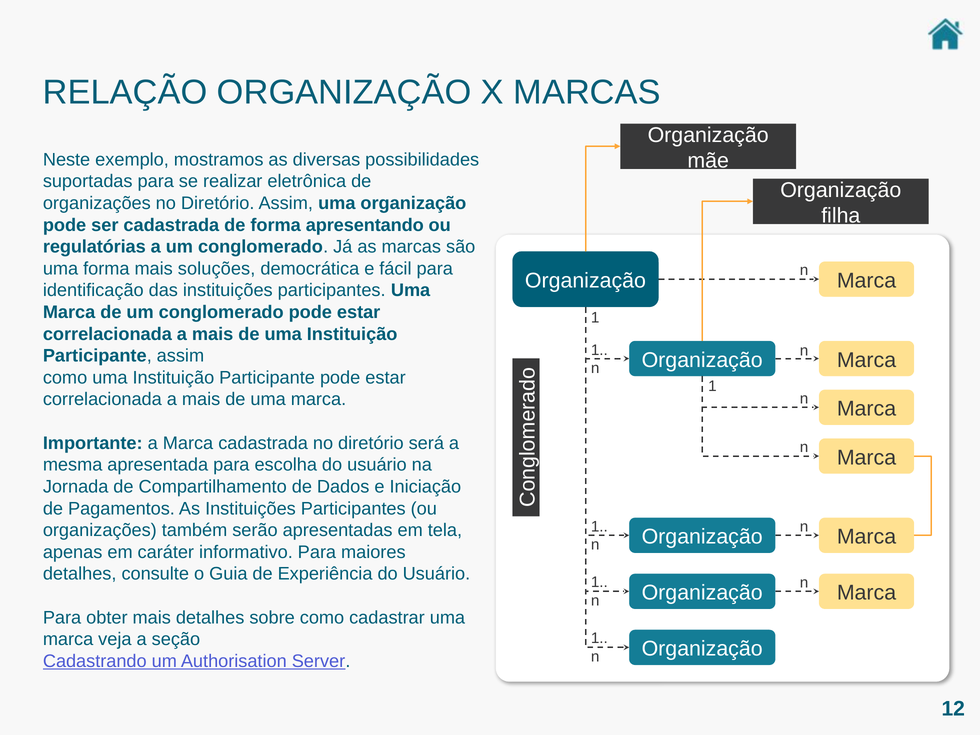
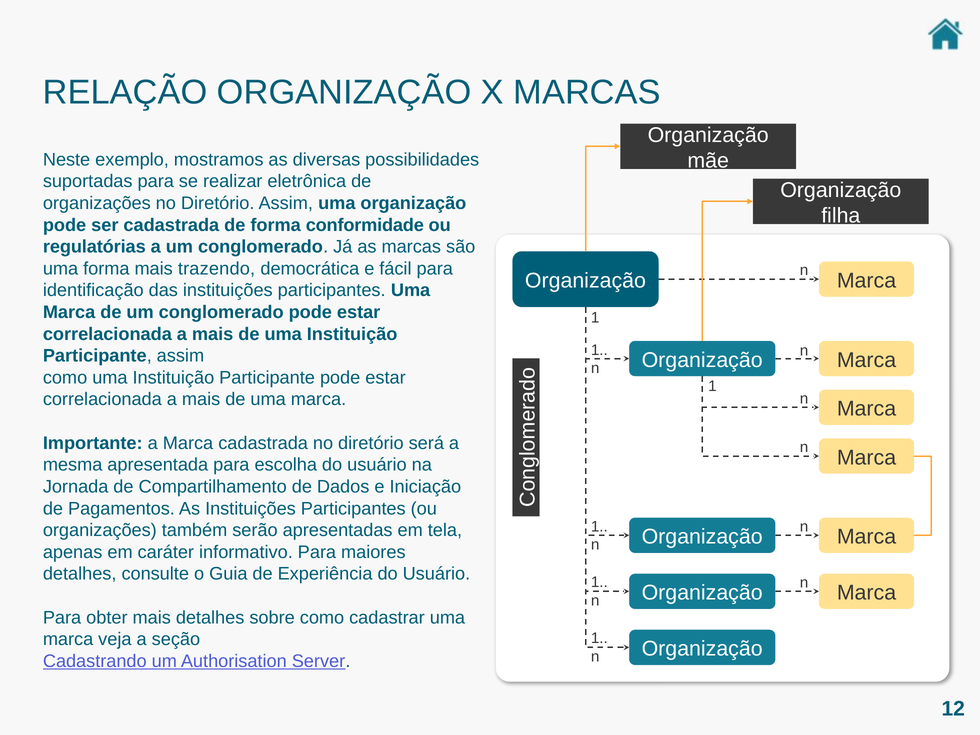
apresentando: apresentando -> conformidade (365, 225)
soluções: soluções -> trazendo (217, 269)
